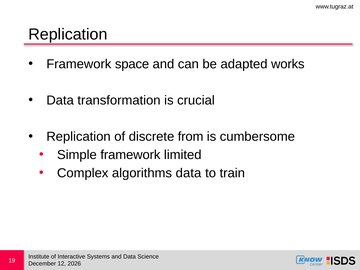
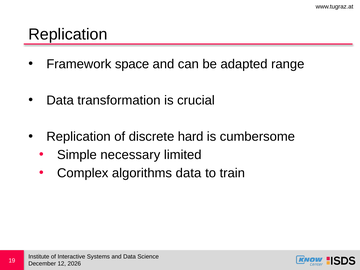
works: works -> range (288, 64)
from: from -> hard (191, 137)
Simple framework: framework -> necessary (130, 155)
